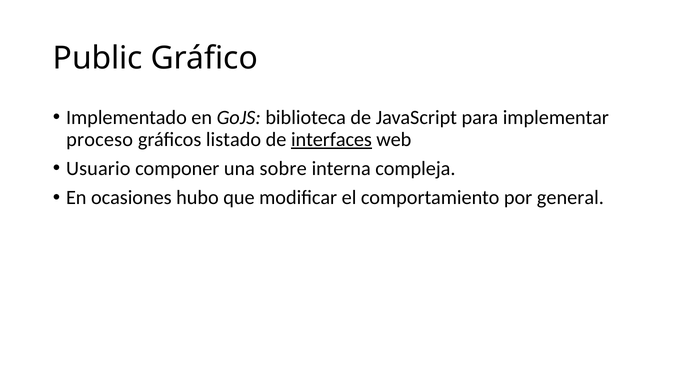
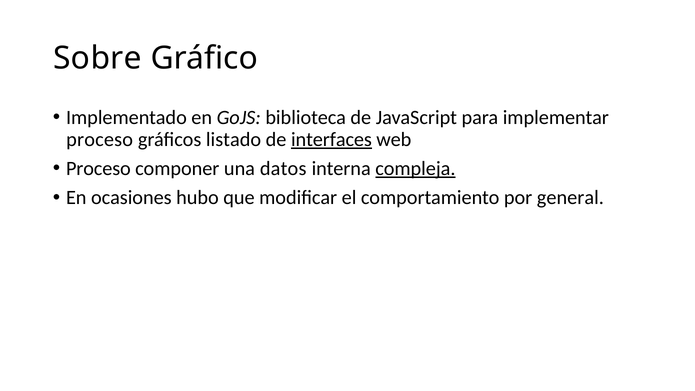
Public: Public -> Sobre (97, 58)
Usuario: Usuario -> Proceso (98, 169)
sobre: sobre -> datos (283, 169)
compleja underline: none -> present (415, 169)
